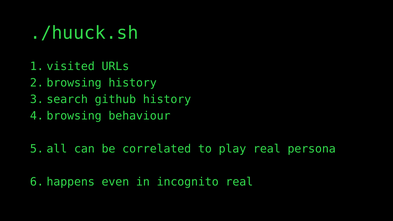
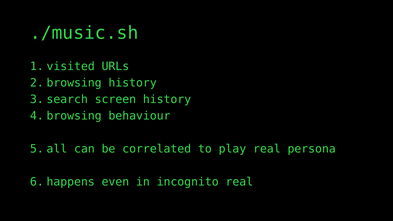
./huuck.sh: ./huuck.sh -> ./music.sh (84, 33)
github: github -> screen (115, 99)
